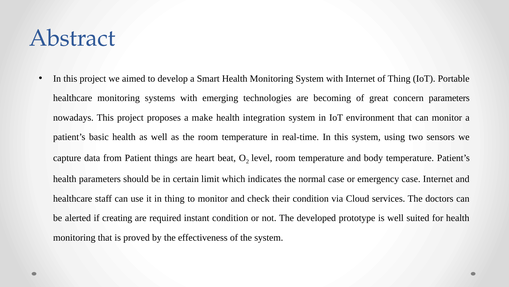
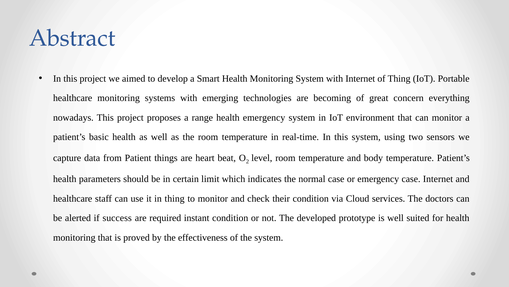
concern parameters: parameters -> everything (449, 98)
make: make -> range (202, 117)
health integration: integration -> emergency (264, 117)
creating: creating -> success (117, 218)
